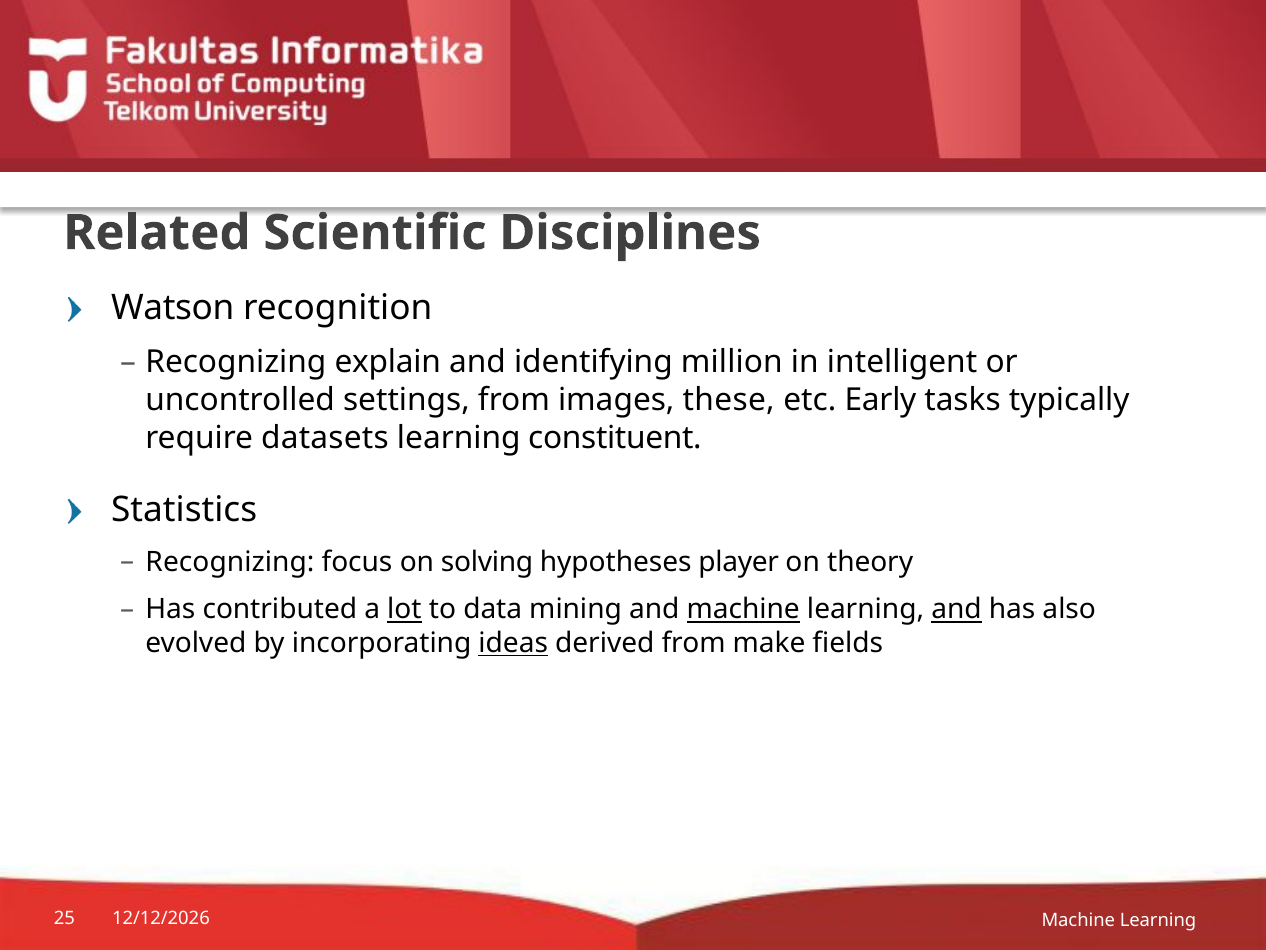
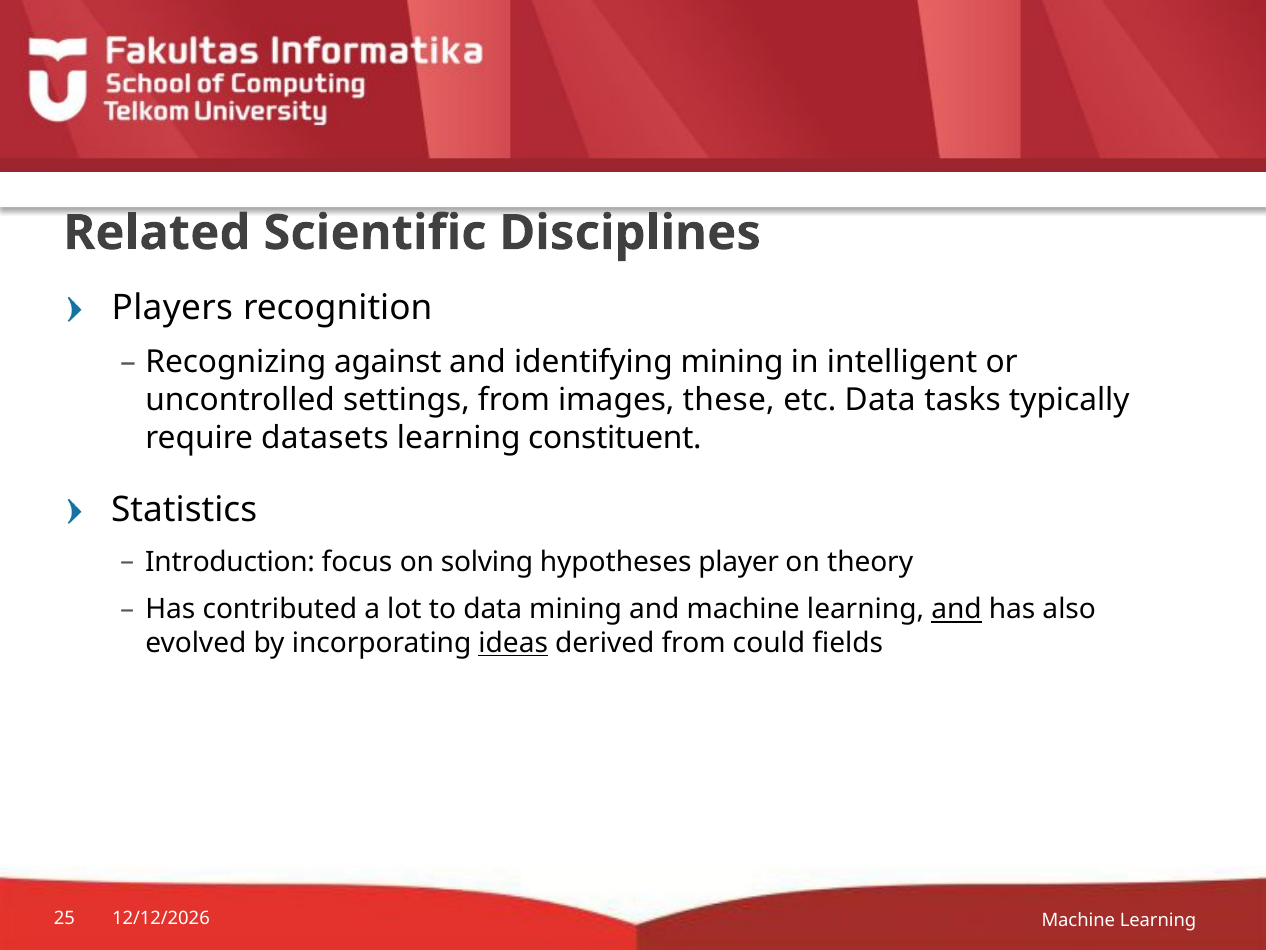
Watson: Watson -> Players (172, 308)
explain: explain -> against (388, 362)
identifying million: million -> mining (732, 362)
etc Early: Early -> Data (880, 400)
Recognizing: Recognizing -> Introduction (230, 562)
lot underline: present -> none (404, 609)
machine underline: present -> none (743, 609)
make: make -> could (769, 643)
